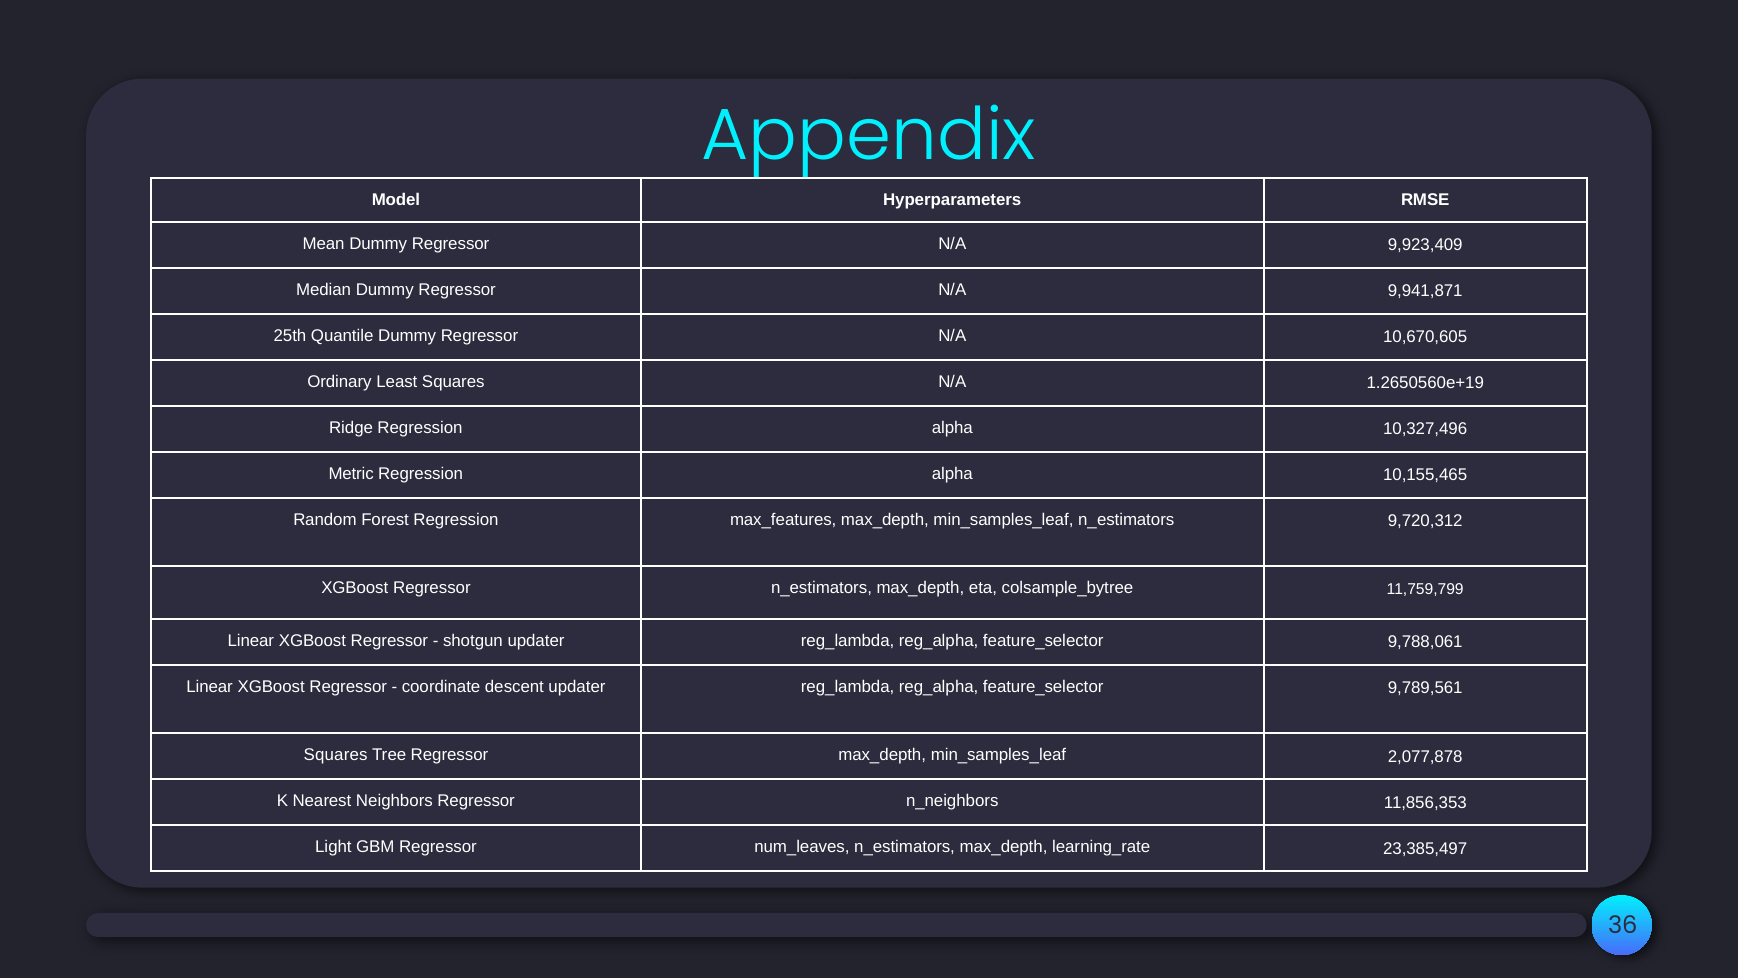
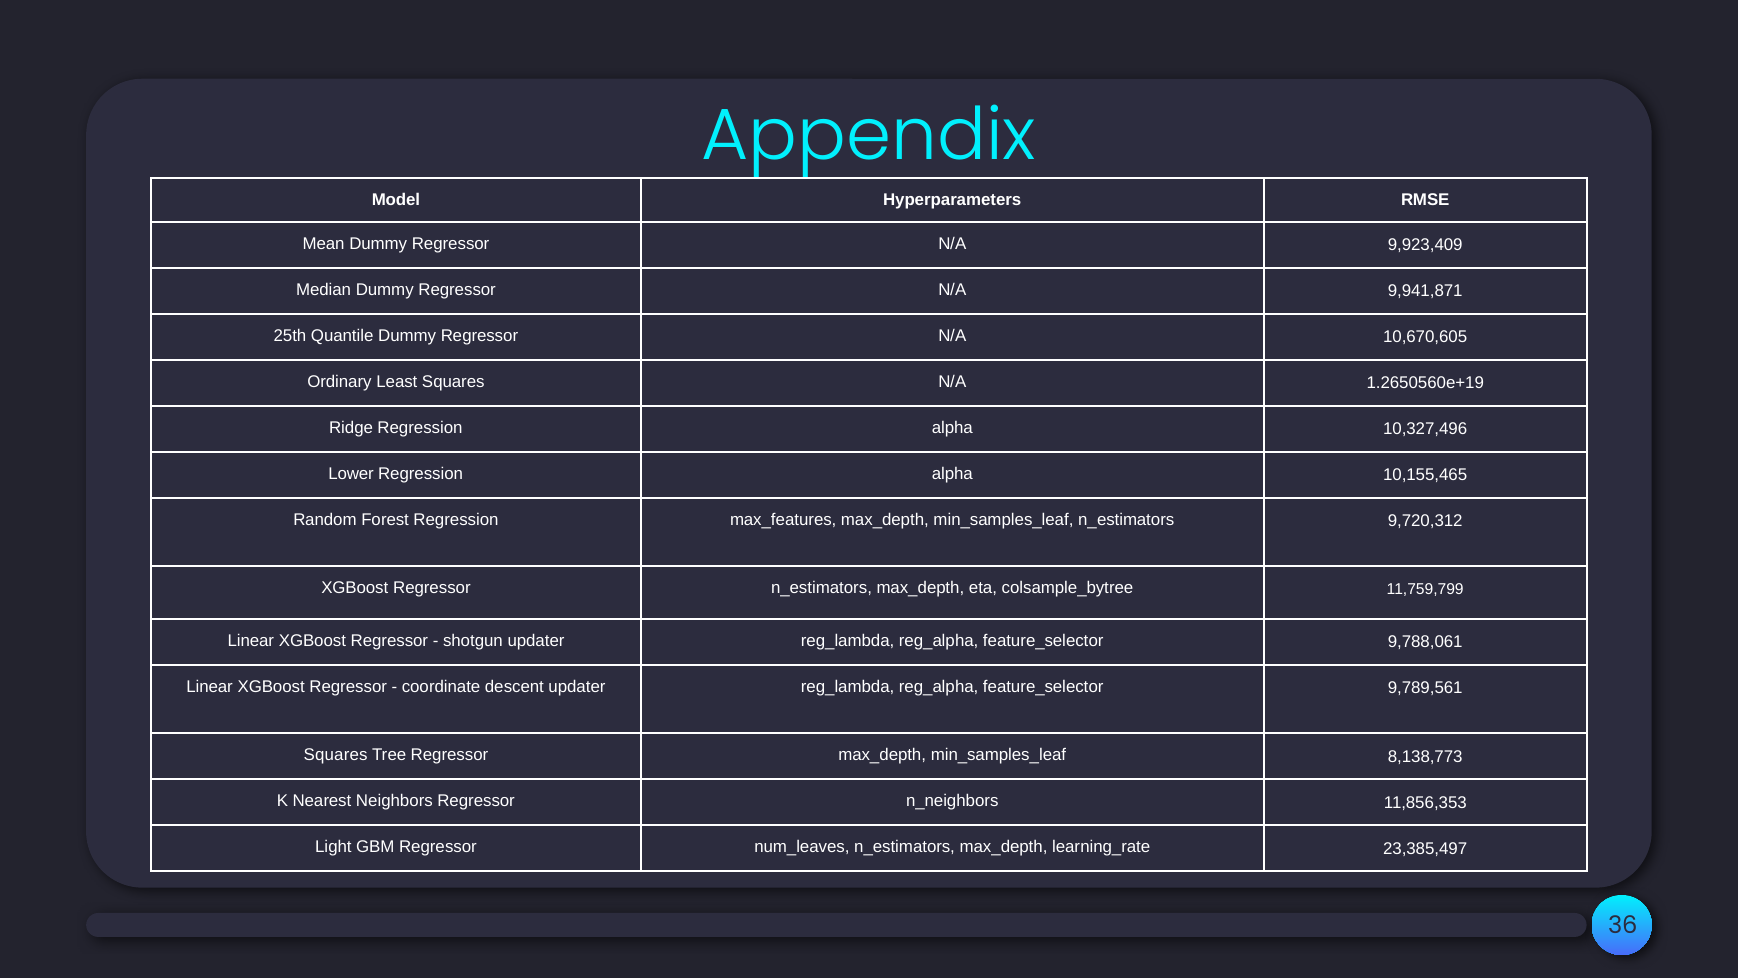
Metric: Metric -> Lower (351, 473)
2,077,878: 2,077,878 -> 8,138,773 (1425, 756)
